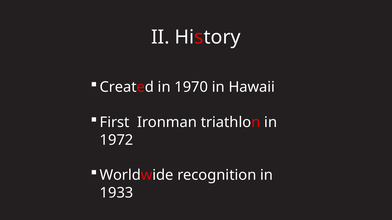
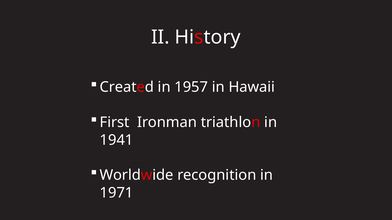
1970: 1970 -> 1957 (191, 87)
1972: 1972 -> 1941 (117, 140)
1933: 1933 -> 1971 (117, 193)
